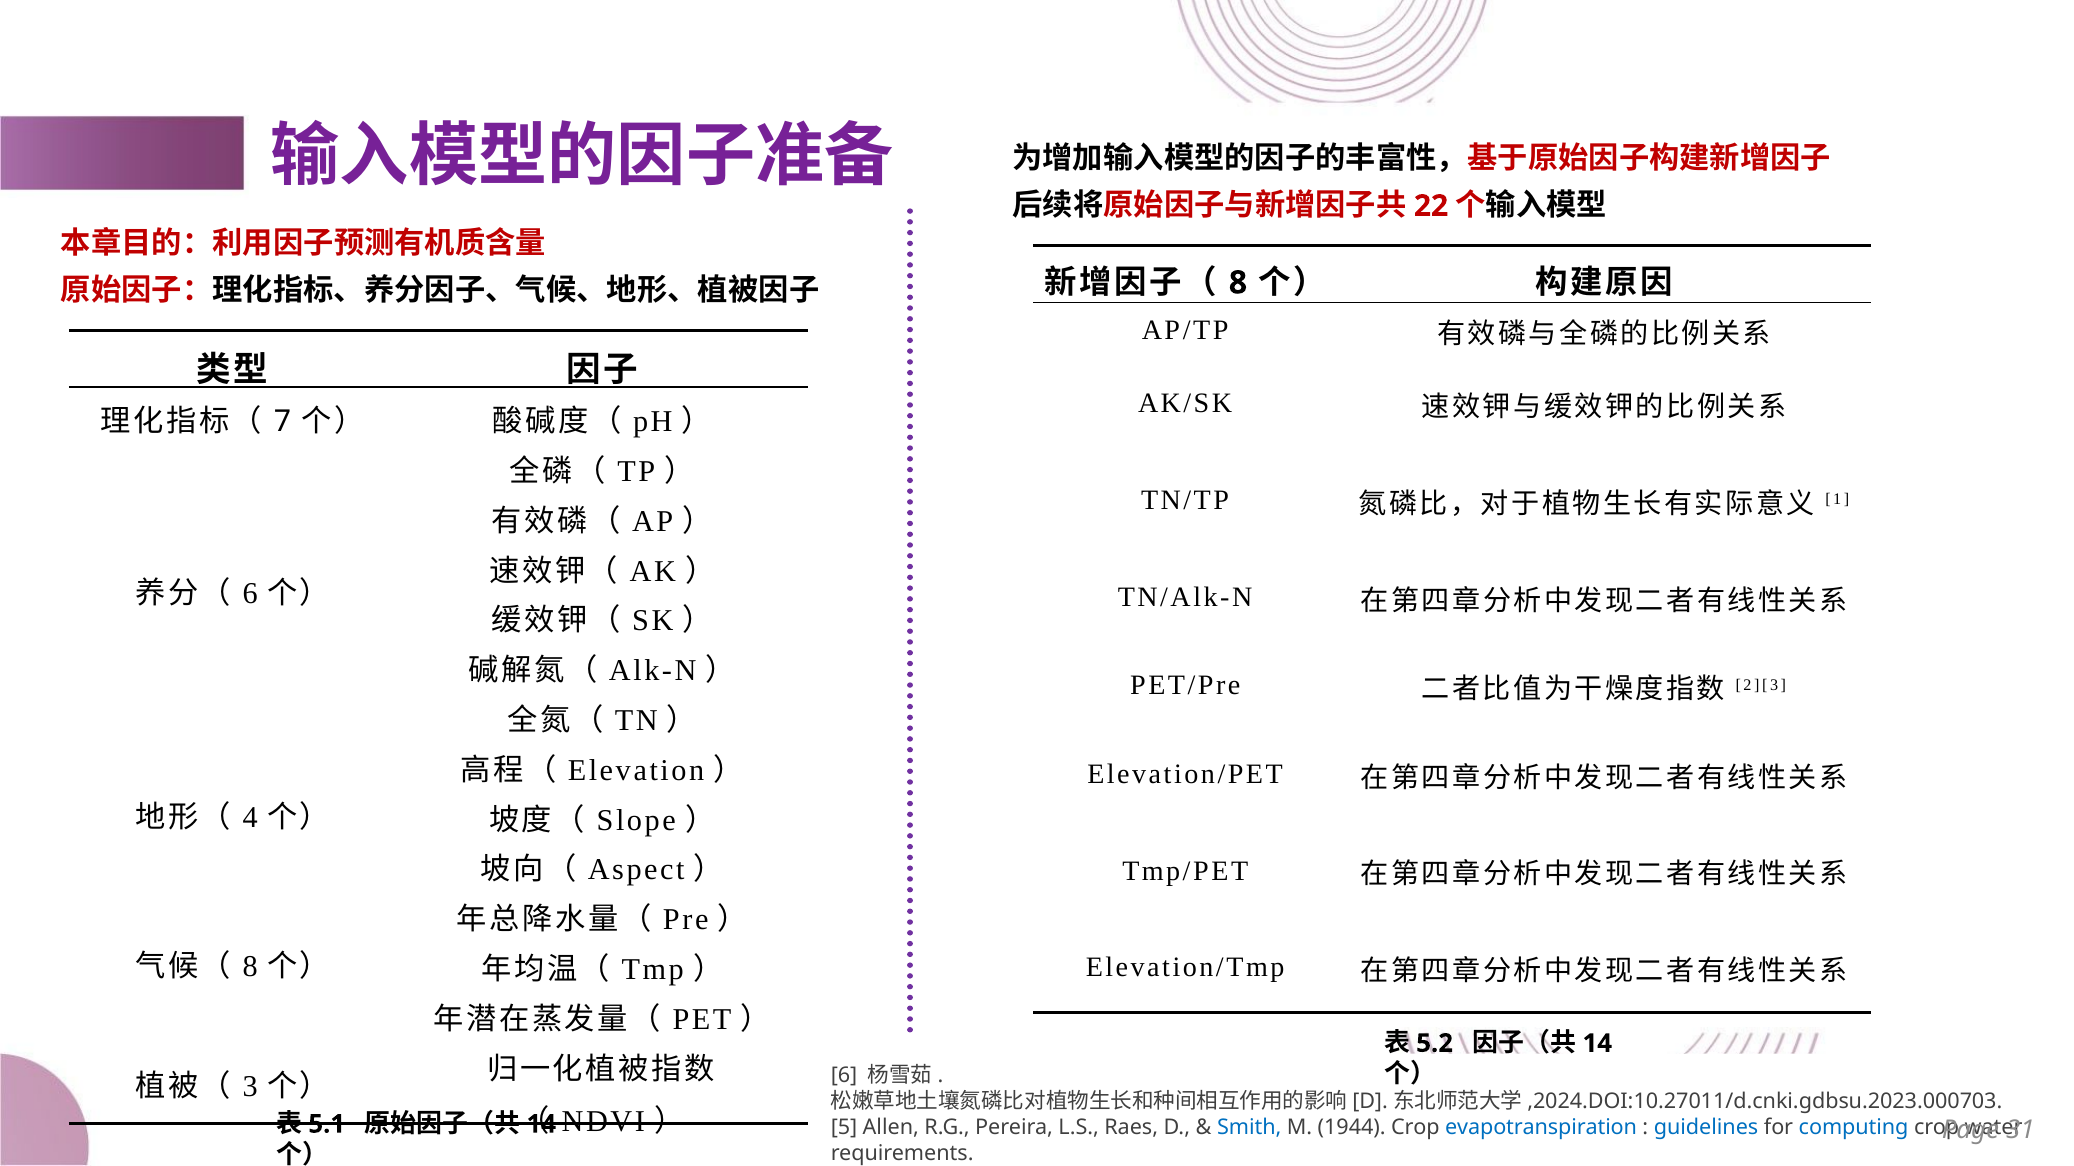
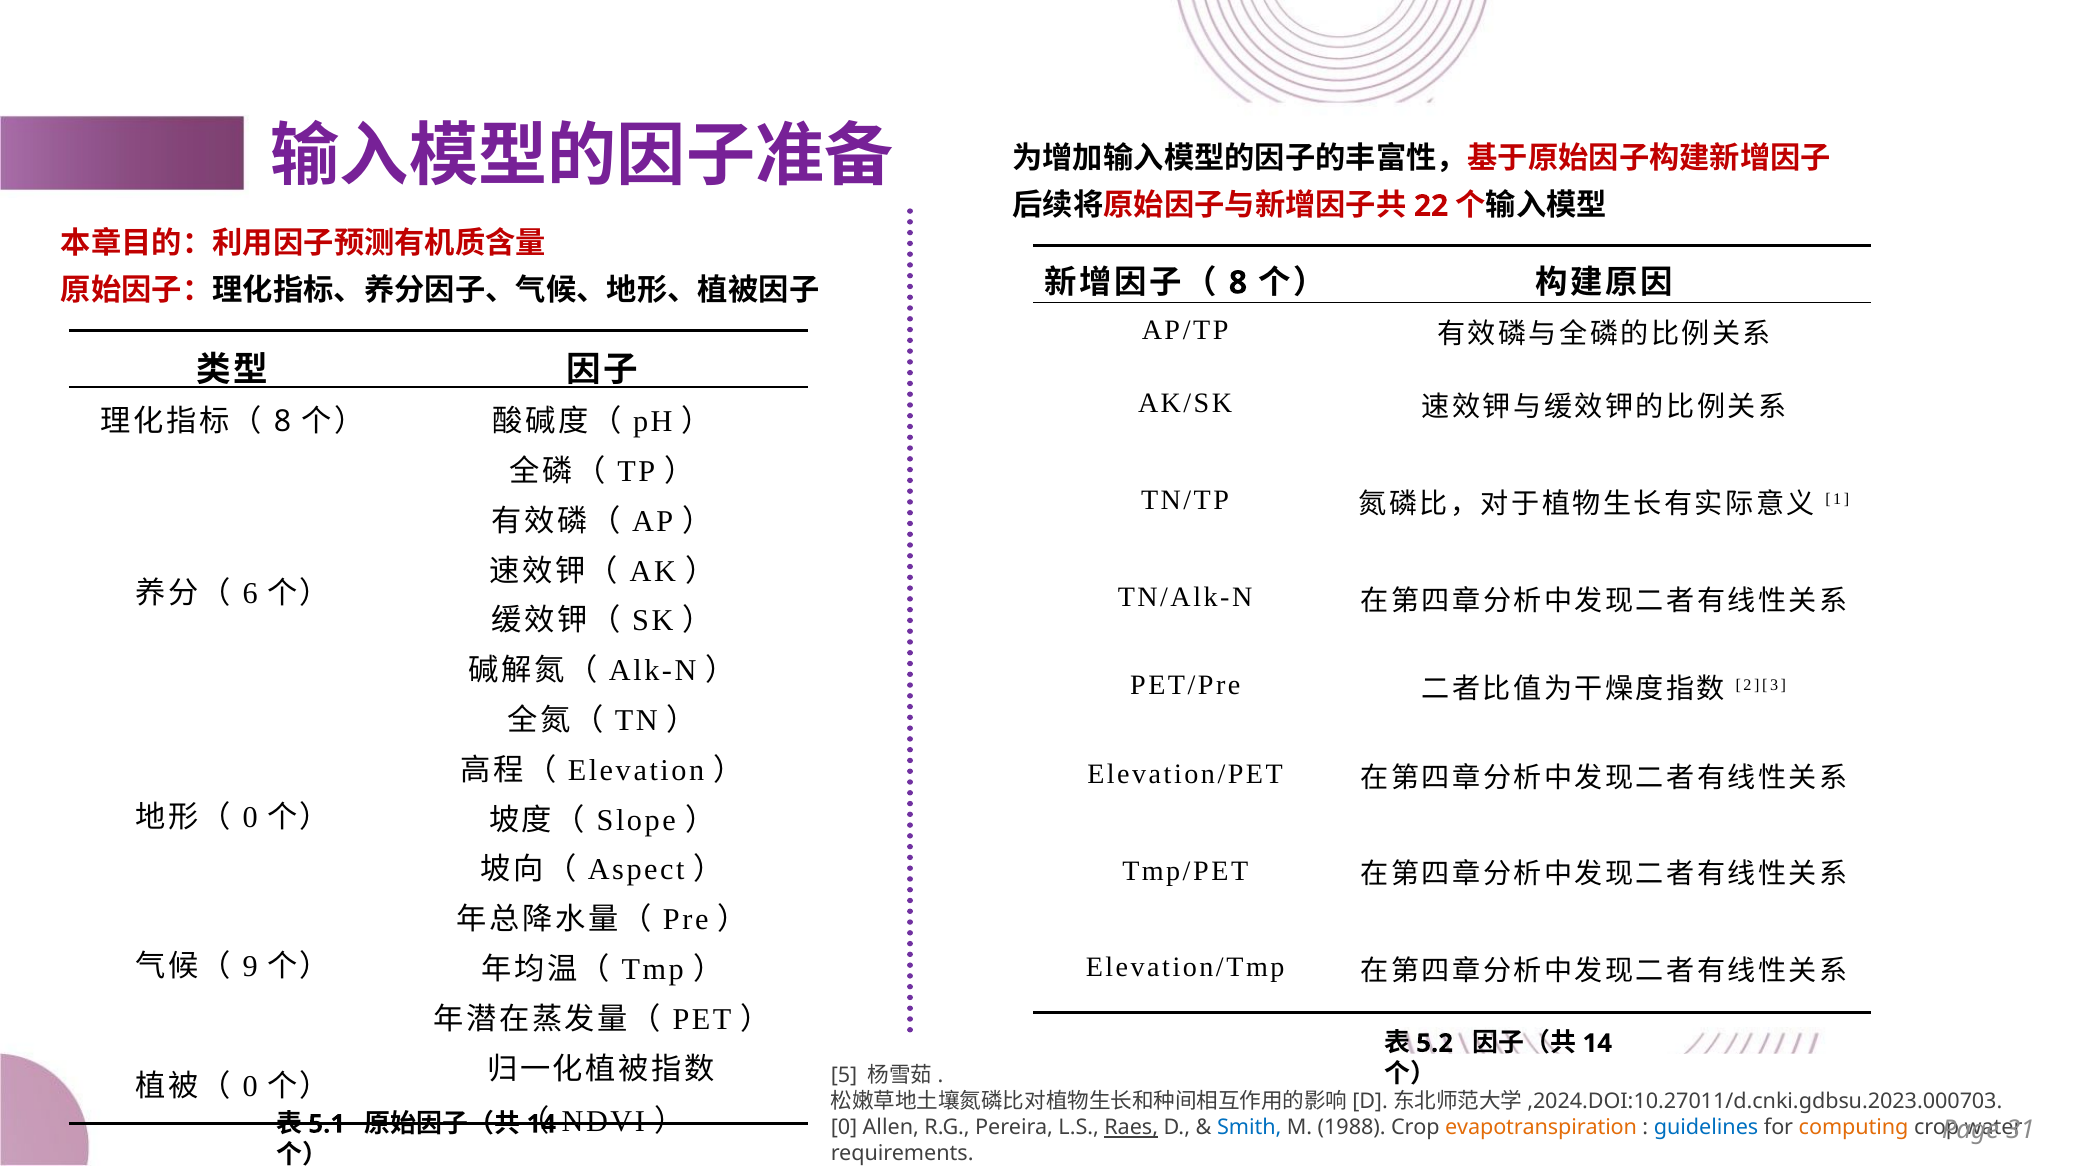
7: 7 -> 8 (282, 422)
4: 4 -> 0 (250, 818)
8: 8 -> 9 (250, 967)
6: 6 -> 5 (844, 1076)
3: 3 -> 0 (250, 1087)
5: 5 -> 0 (844, 1128)
Raes underline: none -> present (1131, 1128)
1944: 1944 -> 1988 (1352, 1128)
evapotranspiration colour: blue -> orange (1541, 1128)
computing colour: blue -> orange (1854, 1128)
